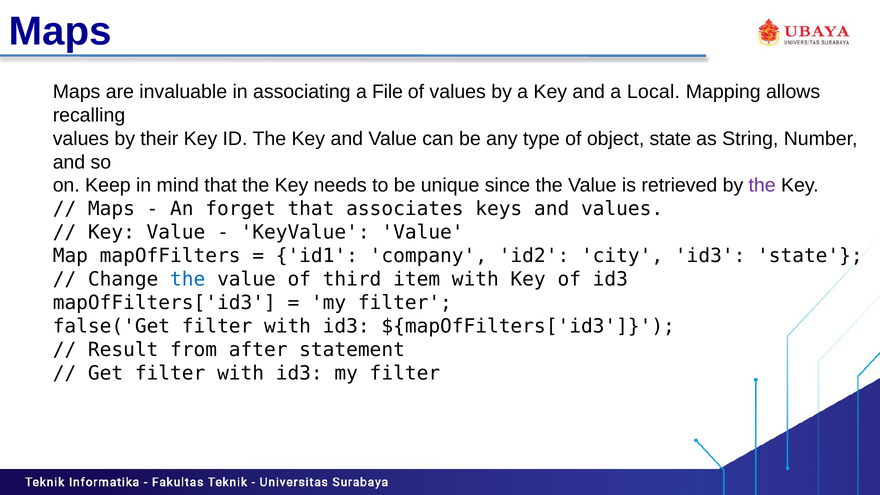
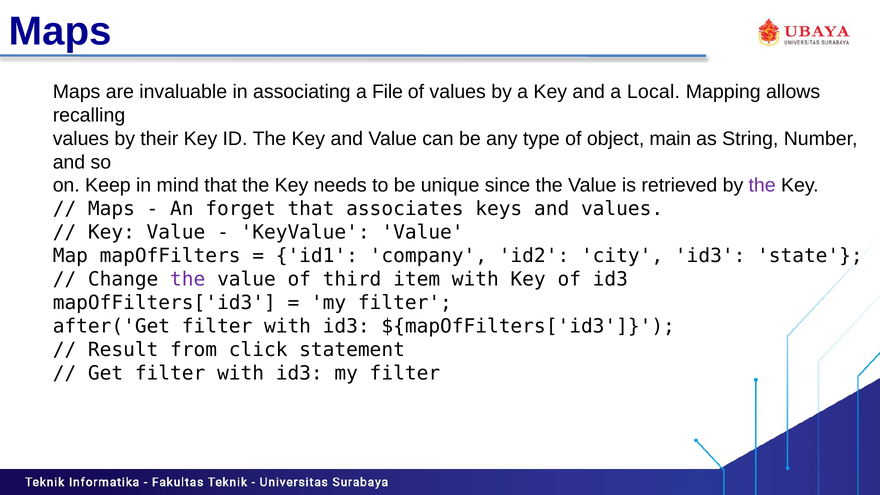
object state: state -> main (670, 139)
the colour: blue -> purple (188, 279)
false('Get: false('Get -> after('Get (111, 326)
after: after -> click (258, 350)
